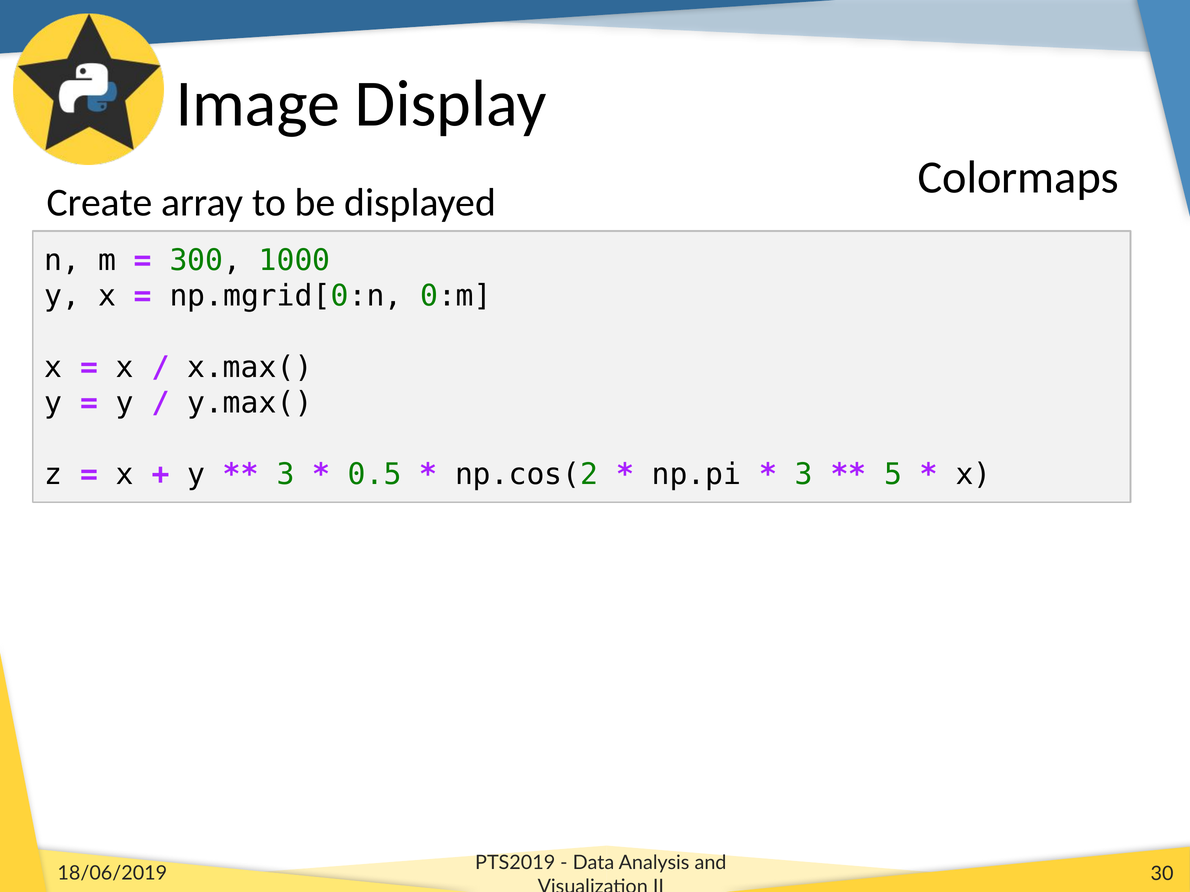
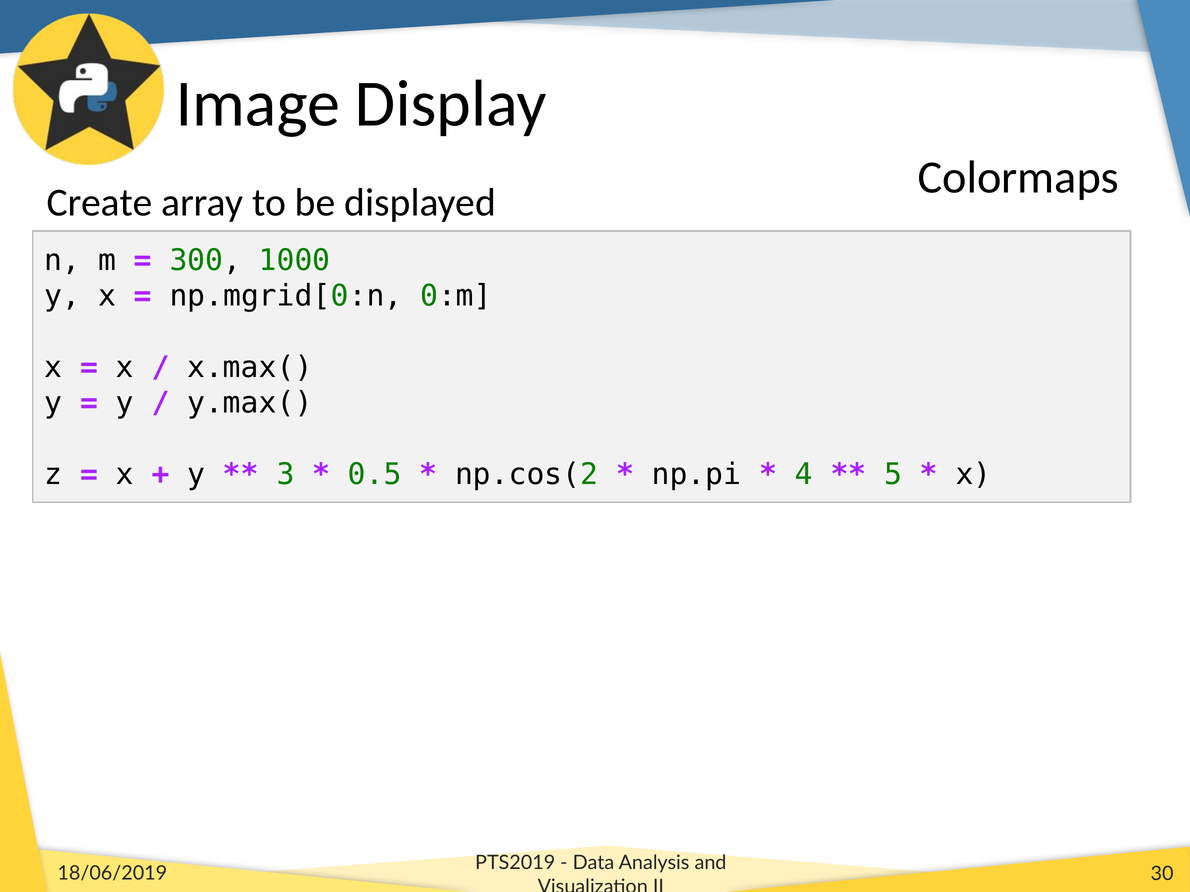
3: 3 -> 4 (804, 475)
